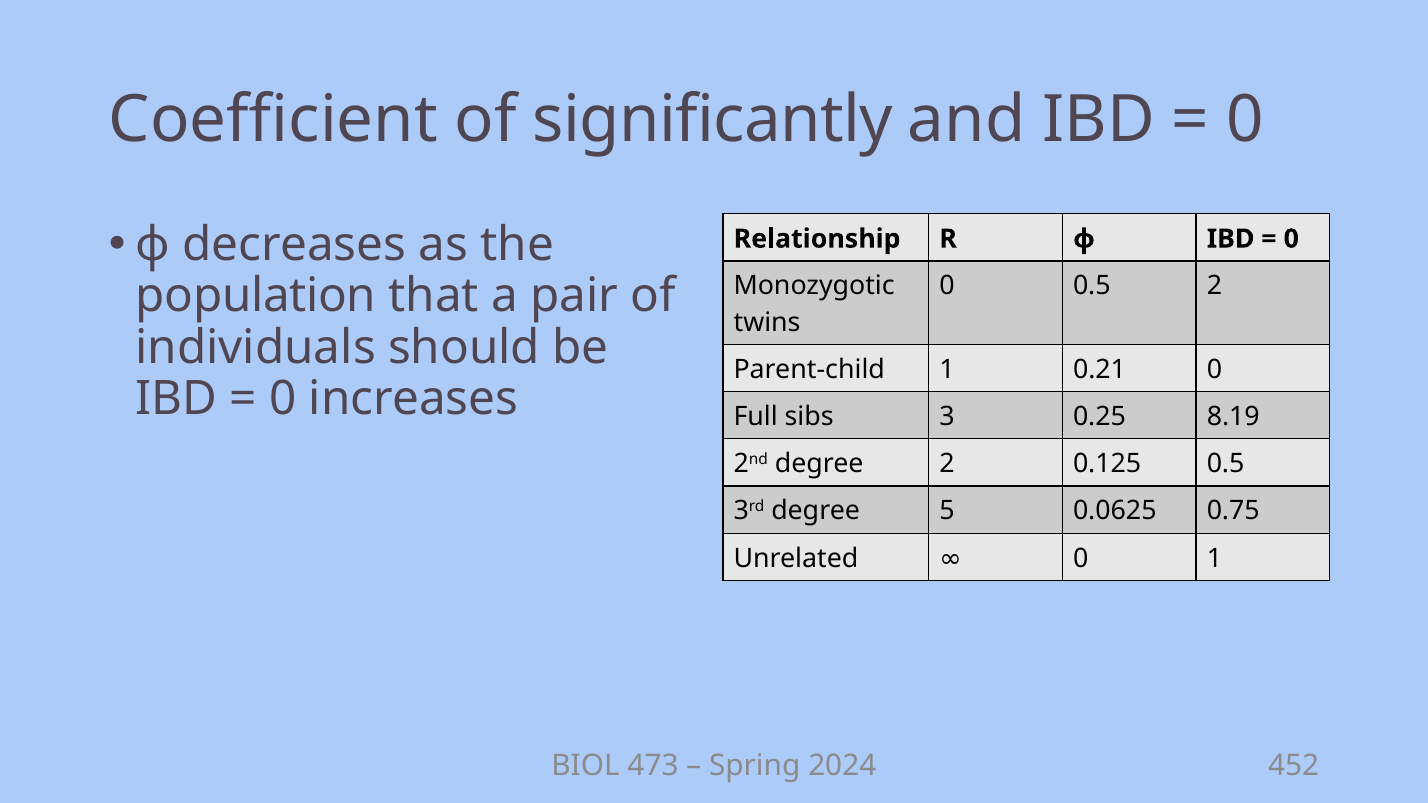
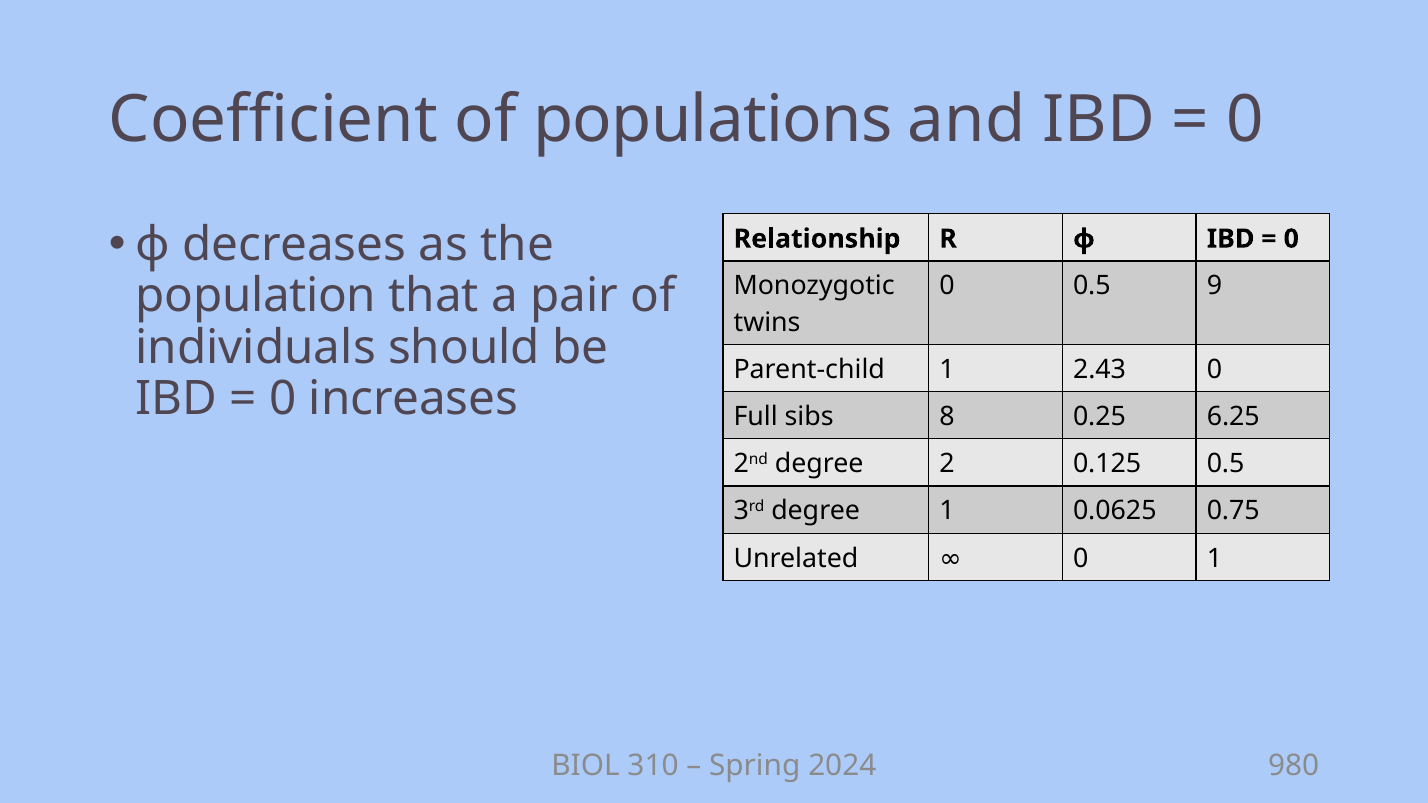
significantly: significantly -> populations (713, 120)
0.5 2: 2 -> 9 (1214, 286)
0.21: 0.21 -> 2.43 (1100, 370)
3: 3 -> 8 (947, 417)
8.19: 8.19 -> 6.25 (1233, 417)
degree 5: 5 -> 1 (947, 511)
473: 473 -> 310 (653, 765)
452: 452 -> 980 (1294, 765)
